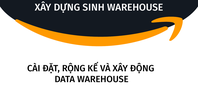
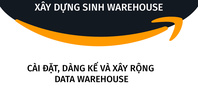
RỘNG: RỘNG -> DÀNG (74, 69)
ĐỘNG: ĐỘNG -> RỘNG (142, 69)
